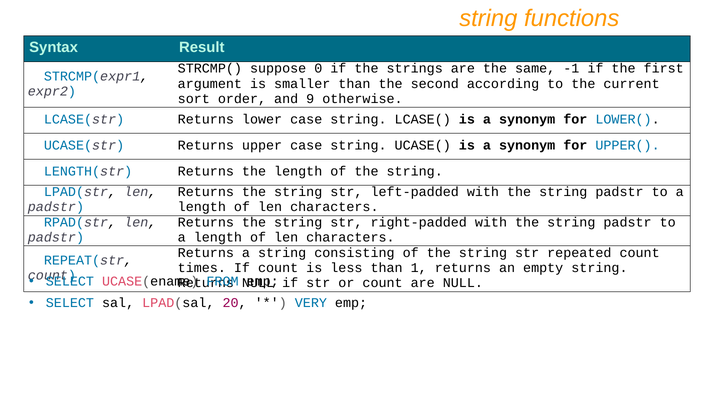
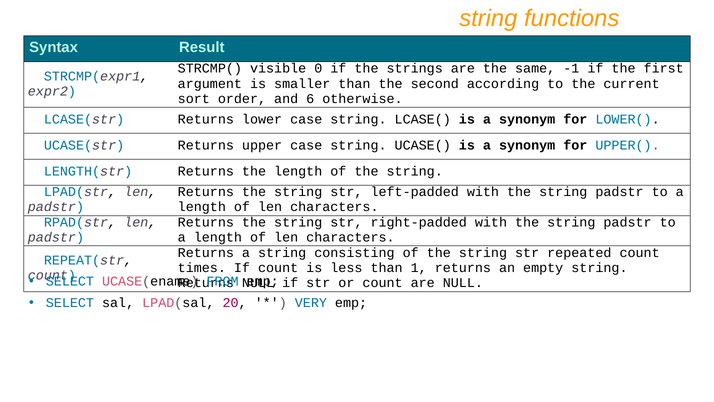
suppose: suppose -> visible (278, 68)
9: 9 -> 6 (310, 99)
